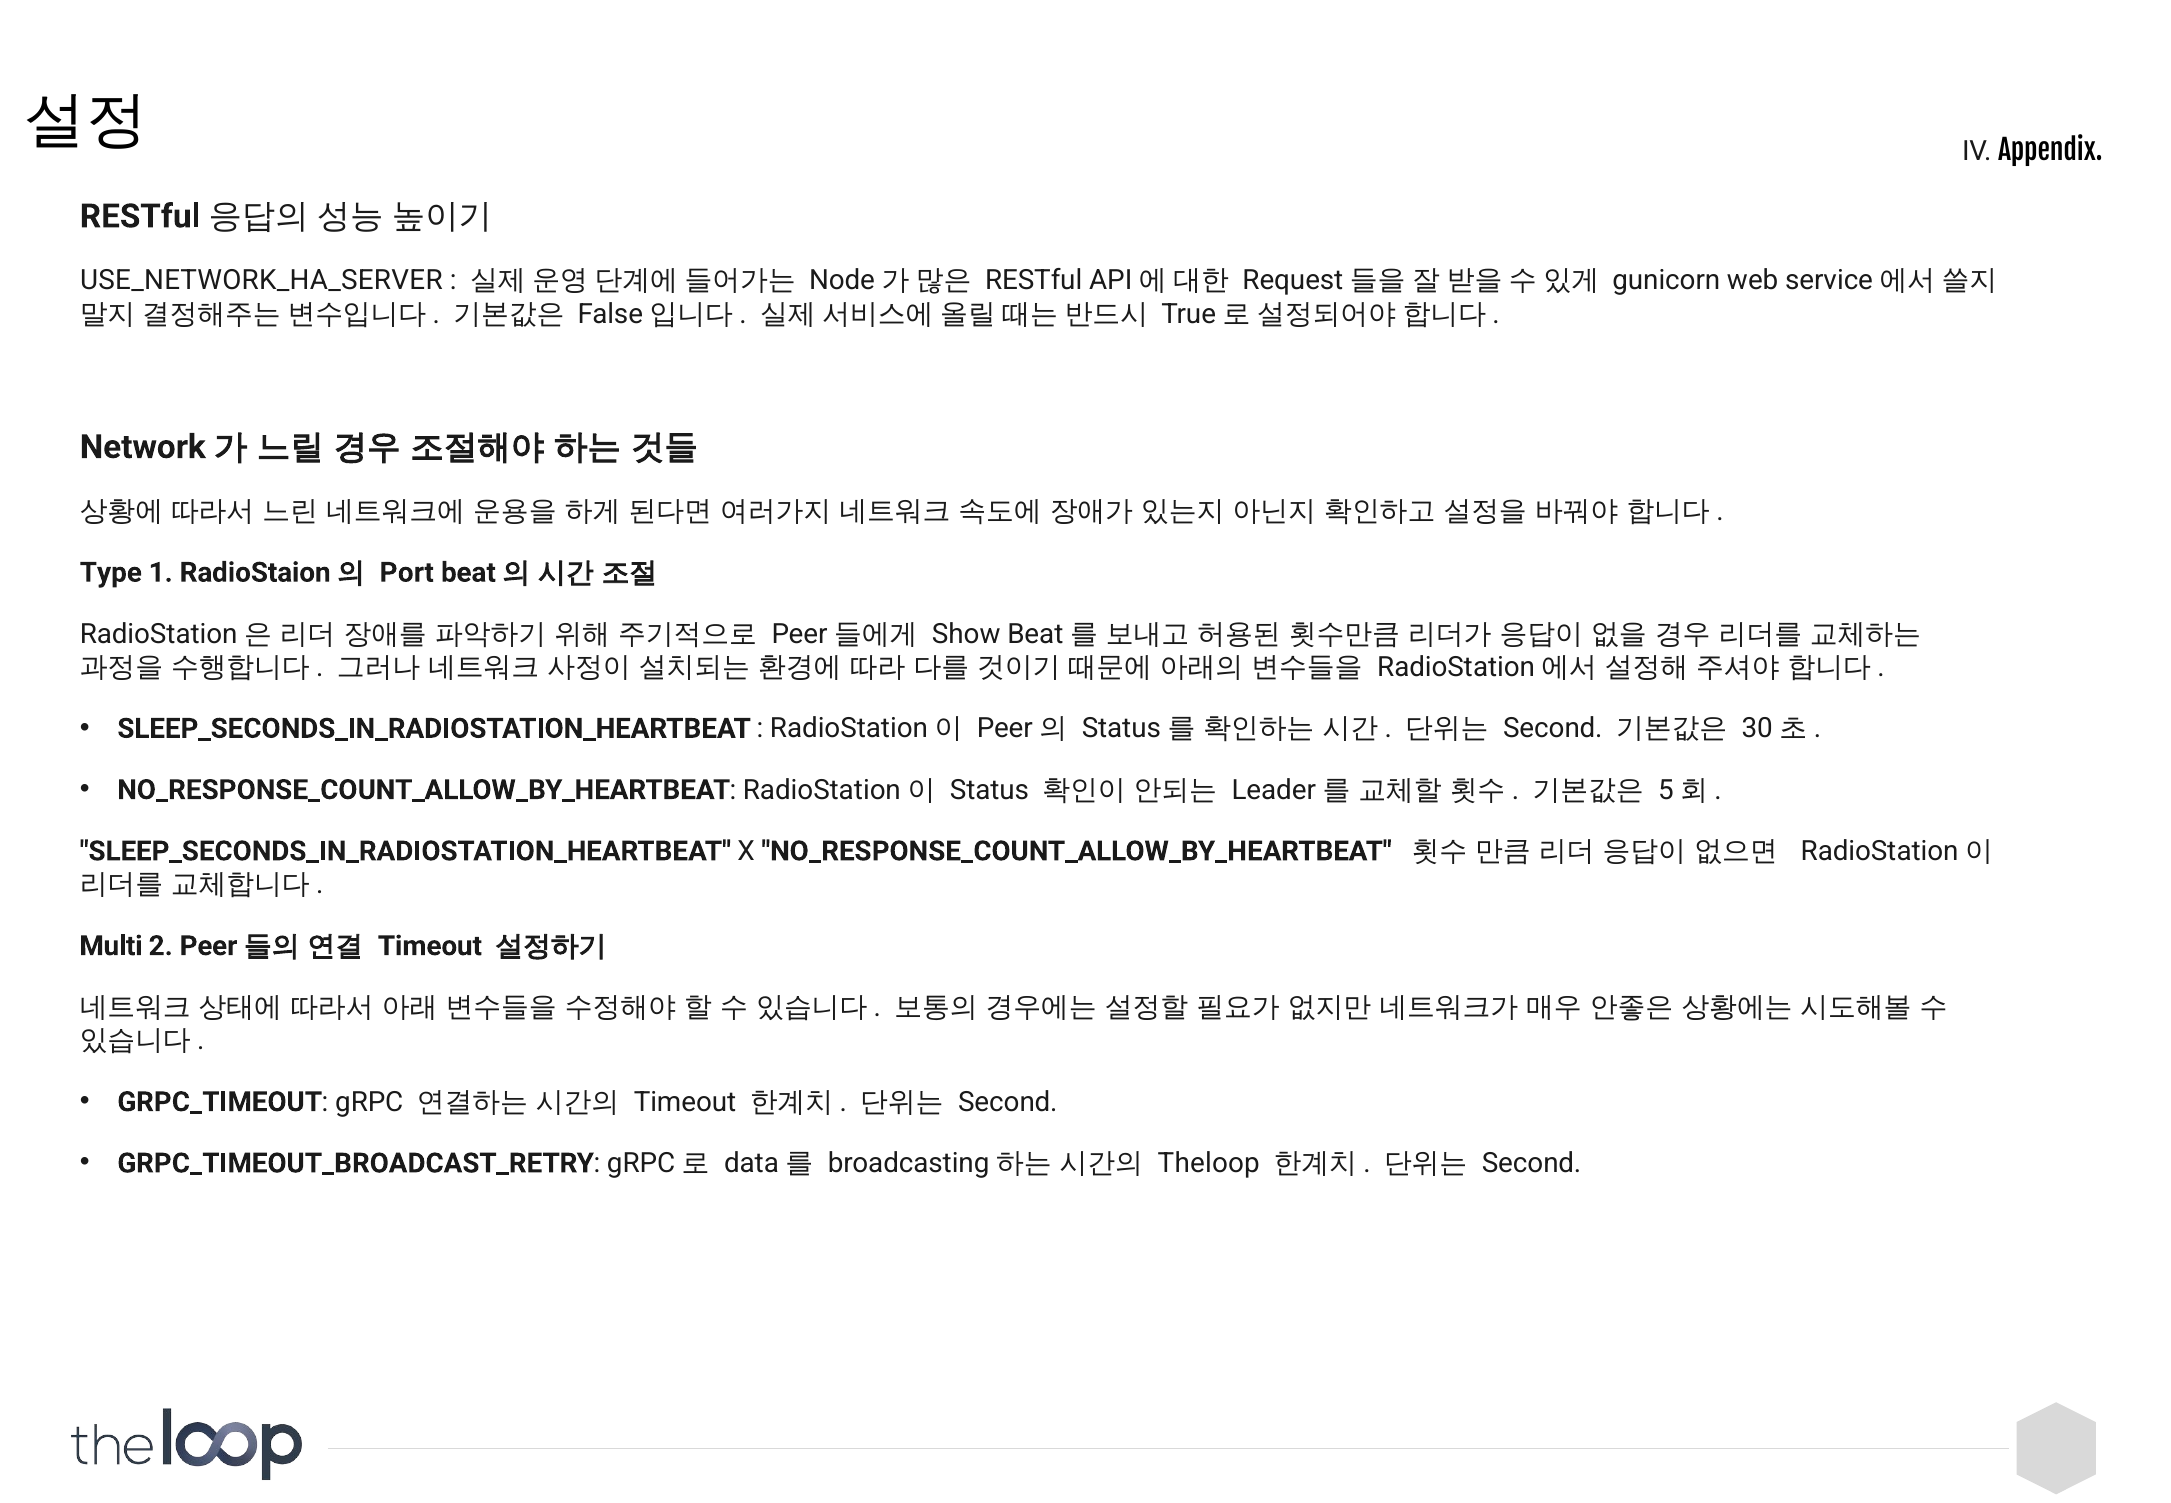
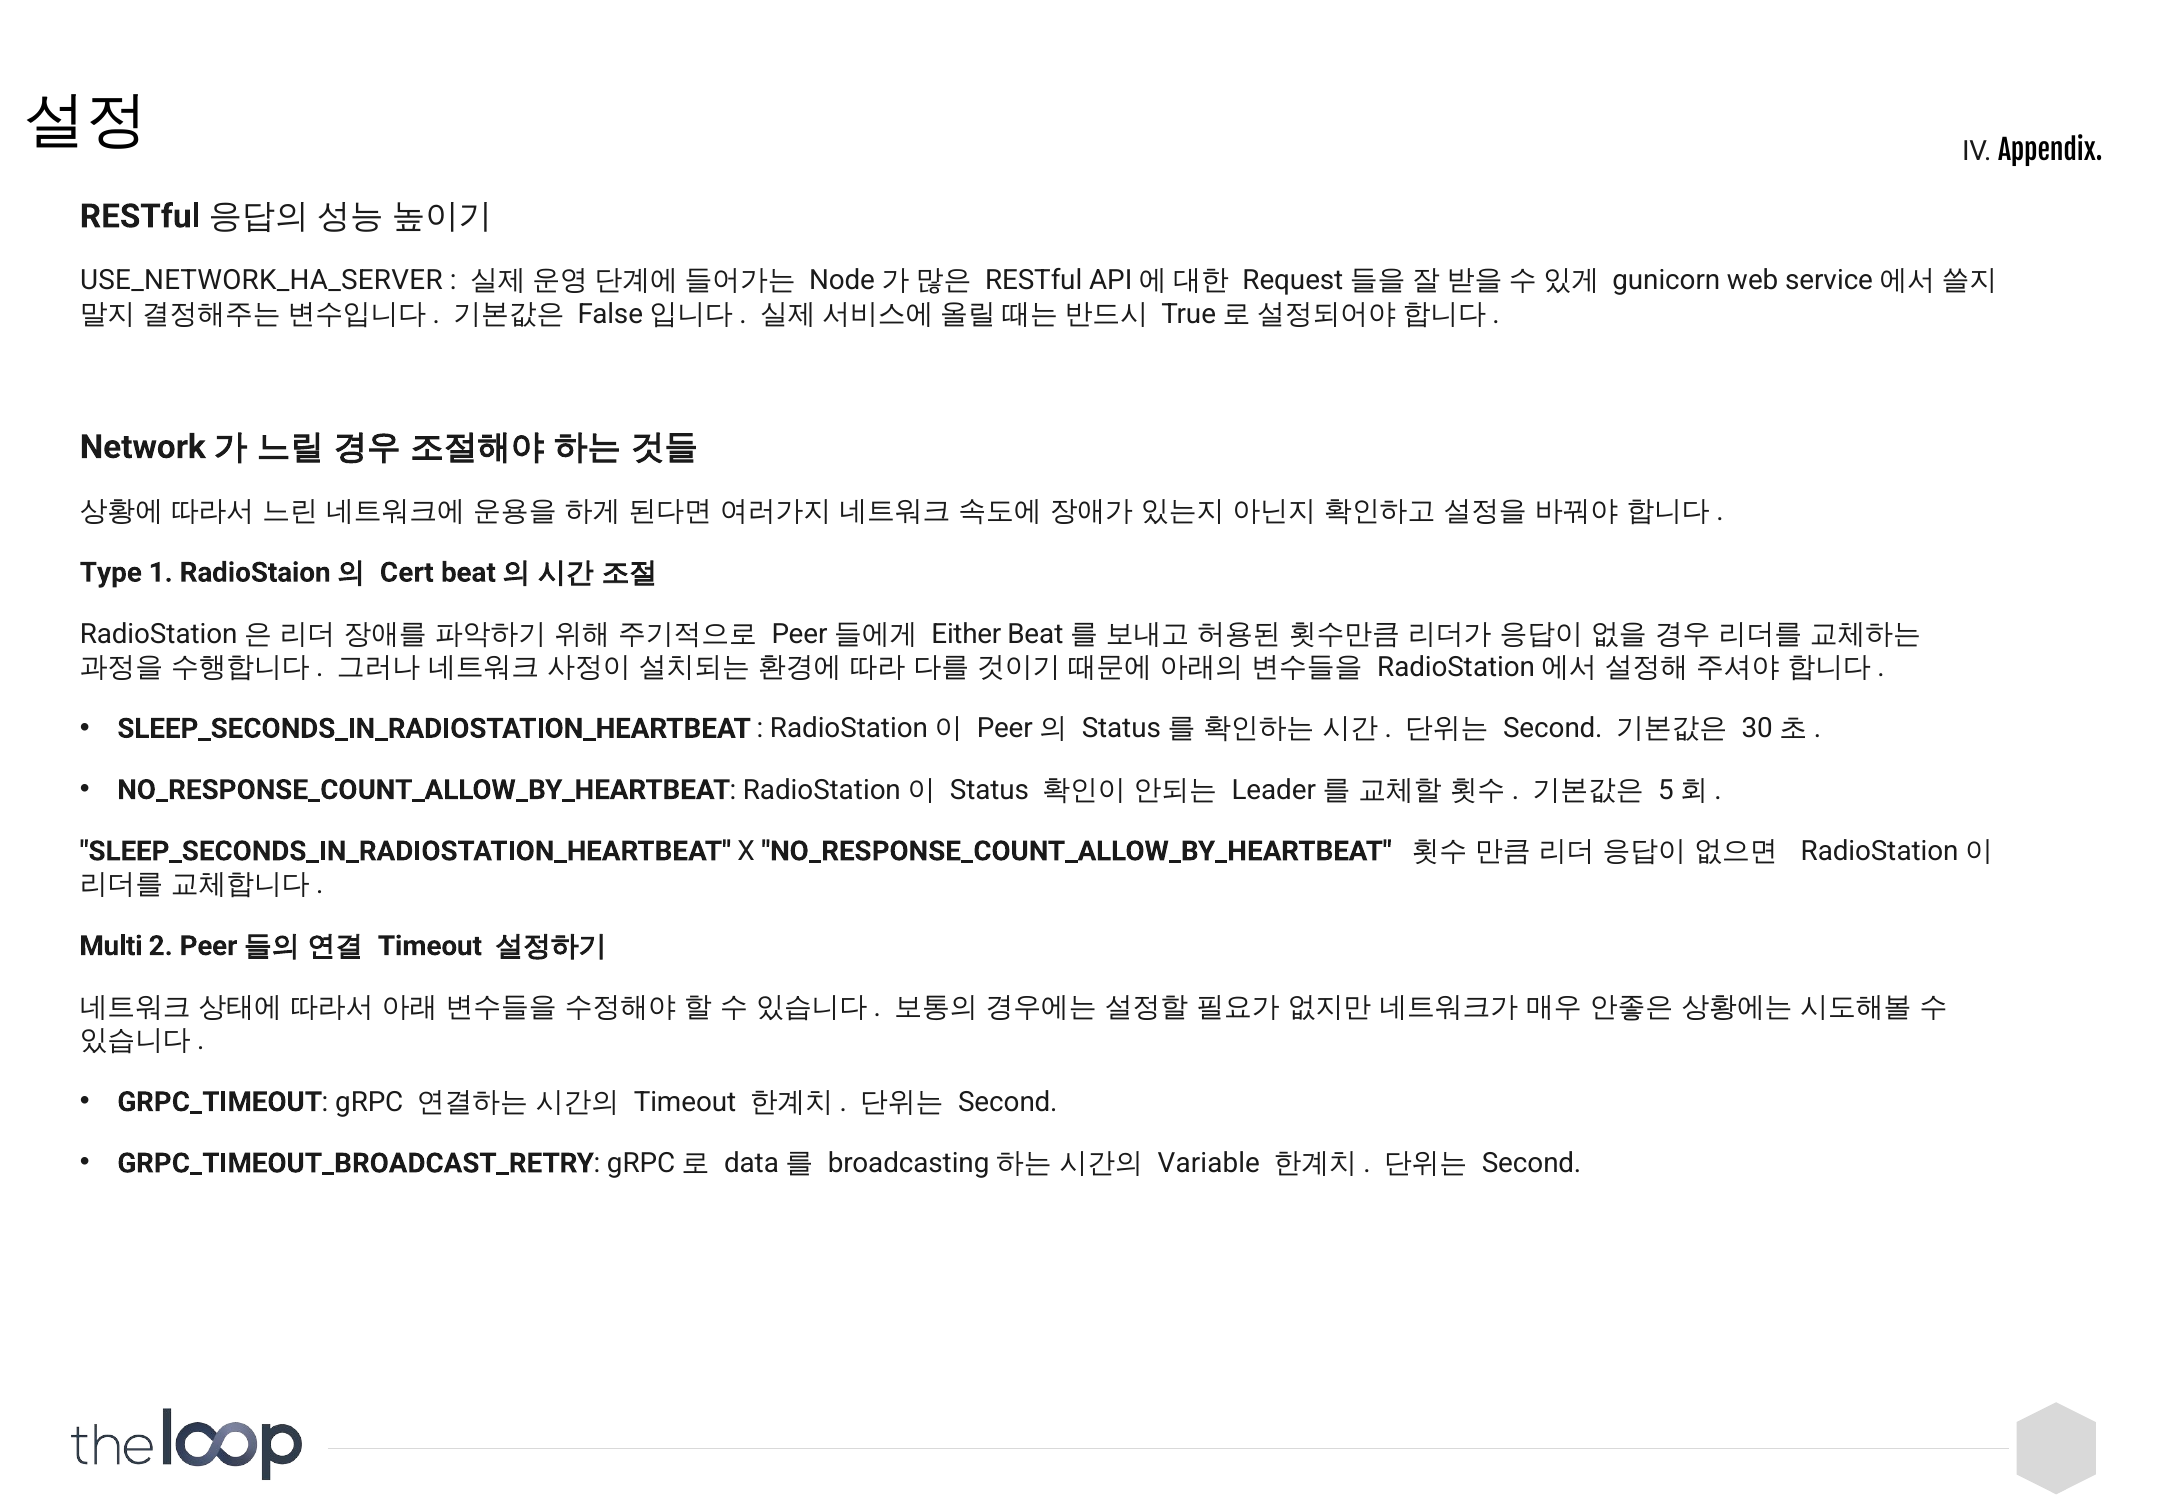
Port: Port -> Cert (407, 573)
Show: Show -> Either (966, 634)
Theloop: Theloop -> Variable (1209, 1163)
